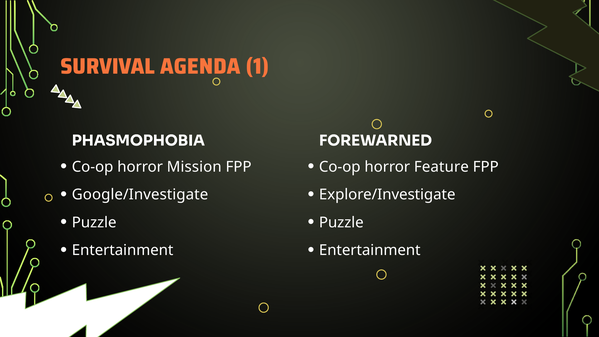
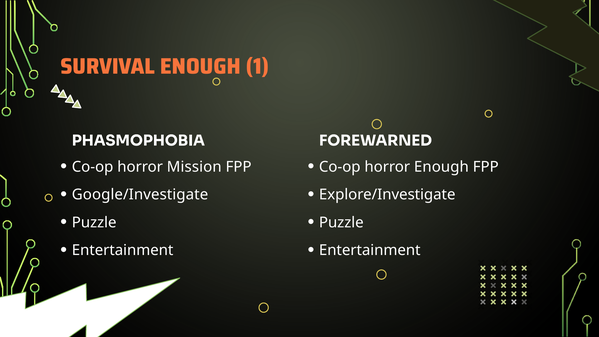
SURVIVAL AGENDA: AGENDA -> ENOUGH (200, 67)
horror Feature: Feature -> Enough (441, 167)
